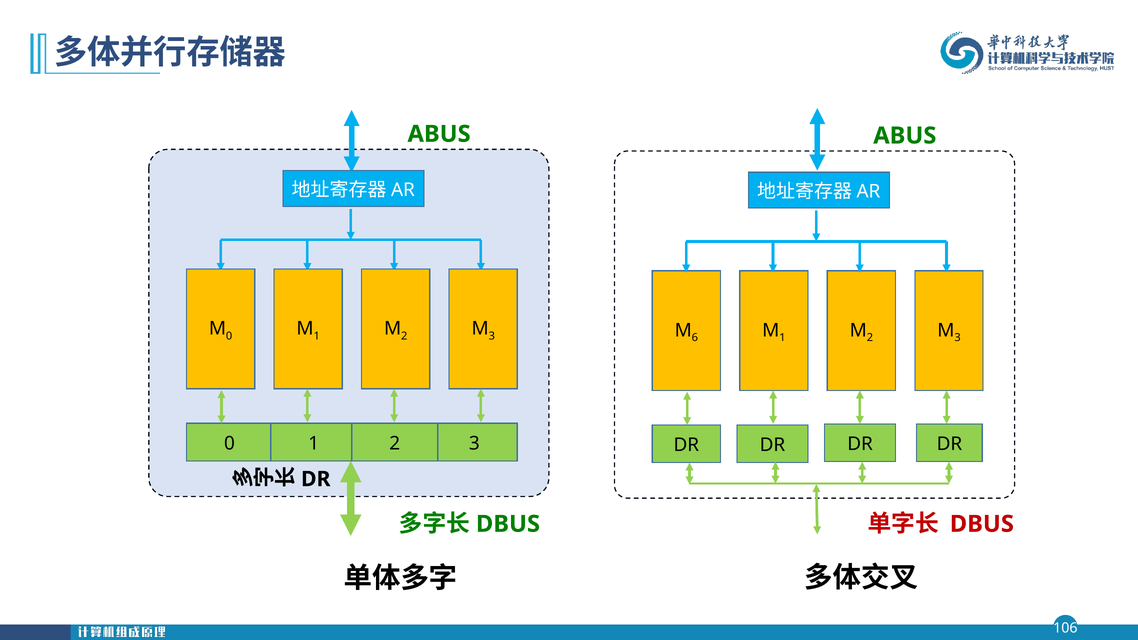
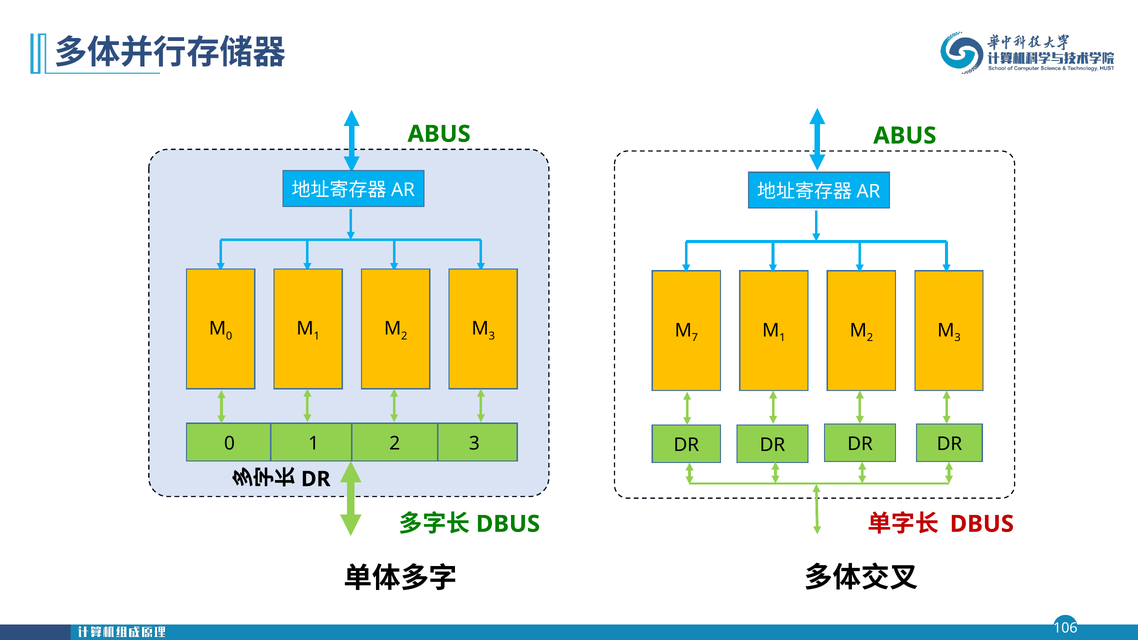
6: 6 -> 7 (695, 338)
